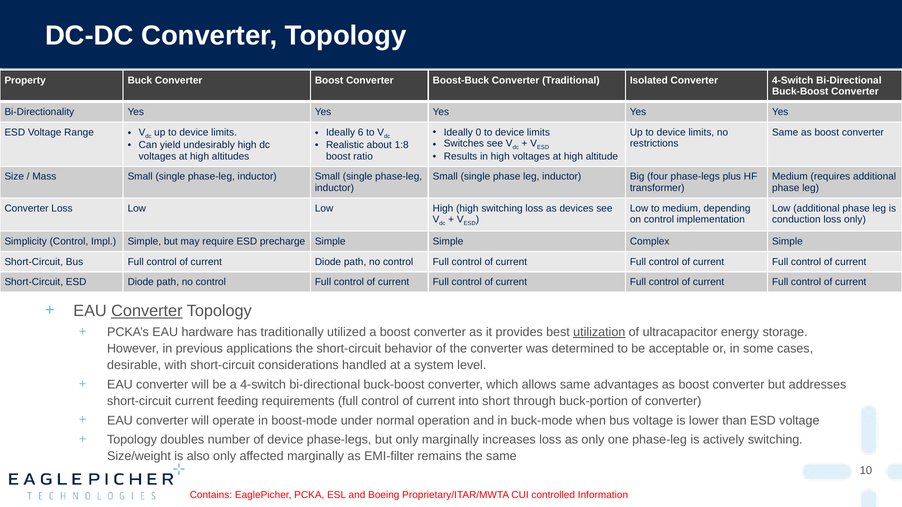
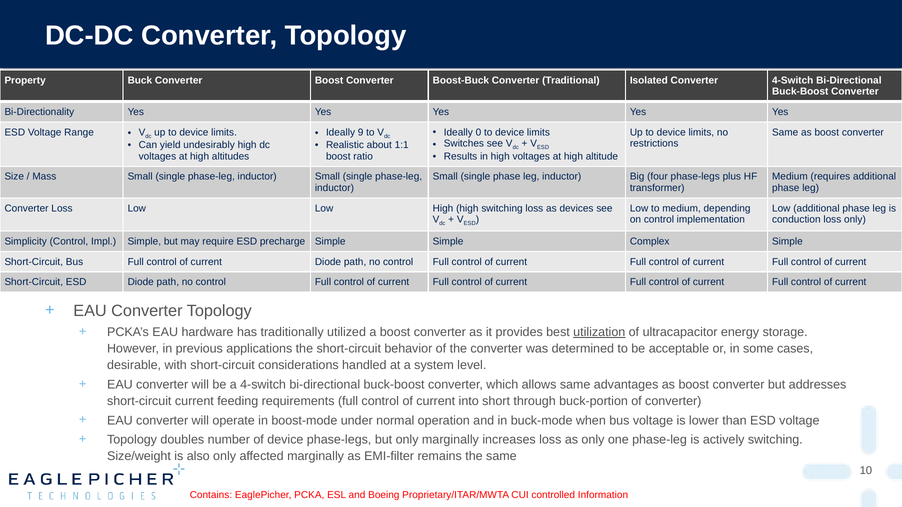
6: 6 -> 9 (361, 132)
1:8: 1:8 -> 1:1 (402, 145)
Converter underline: present -> none (147, 311)
